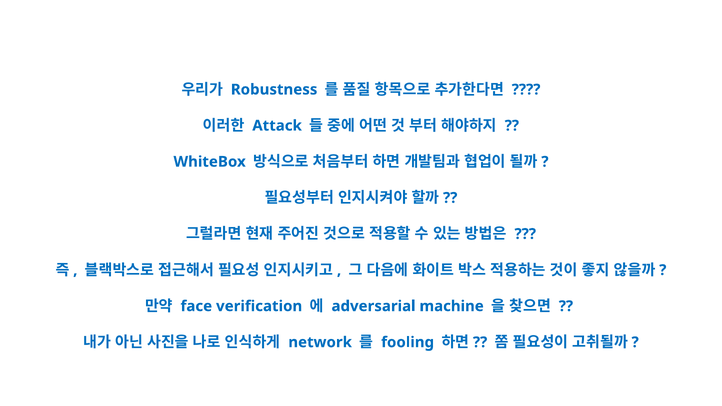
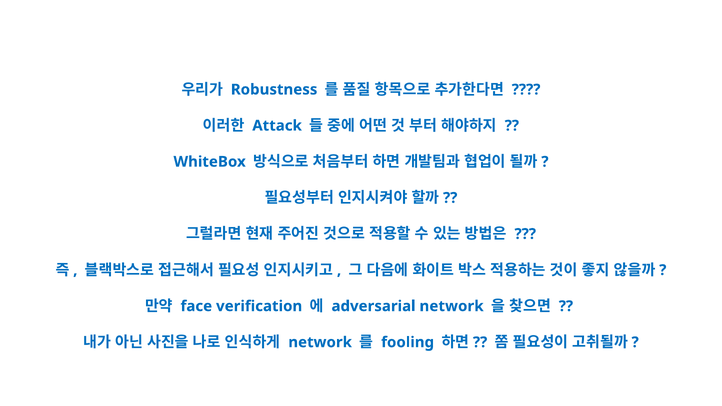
adversarial machine: machine -> network (452, 306)
